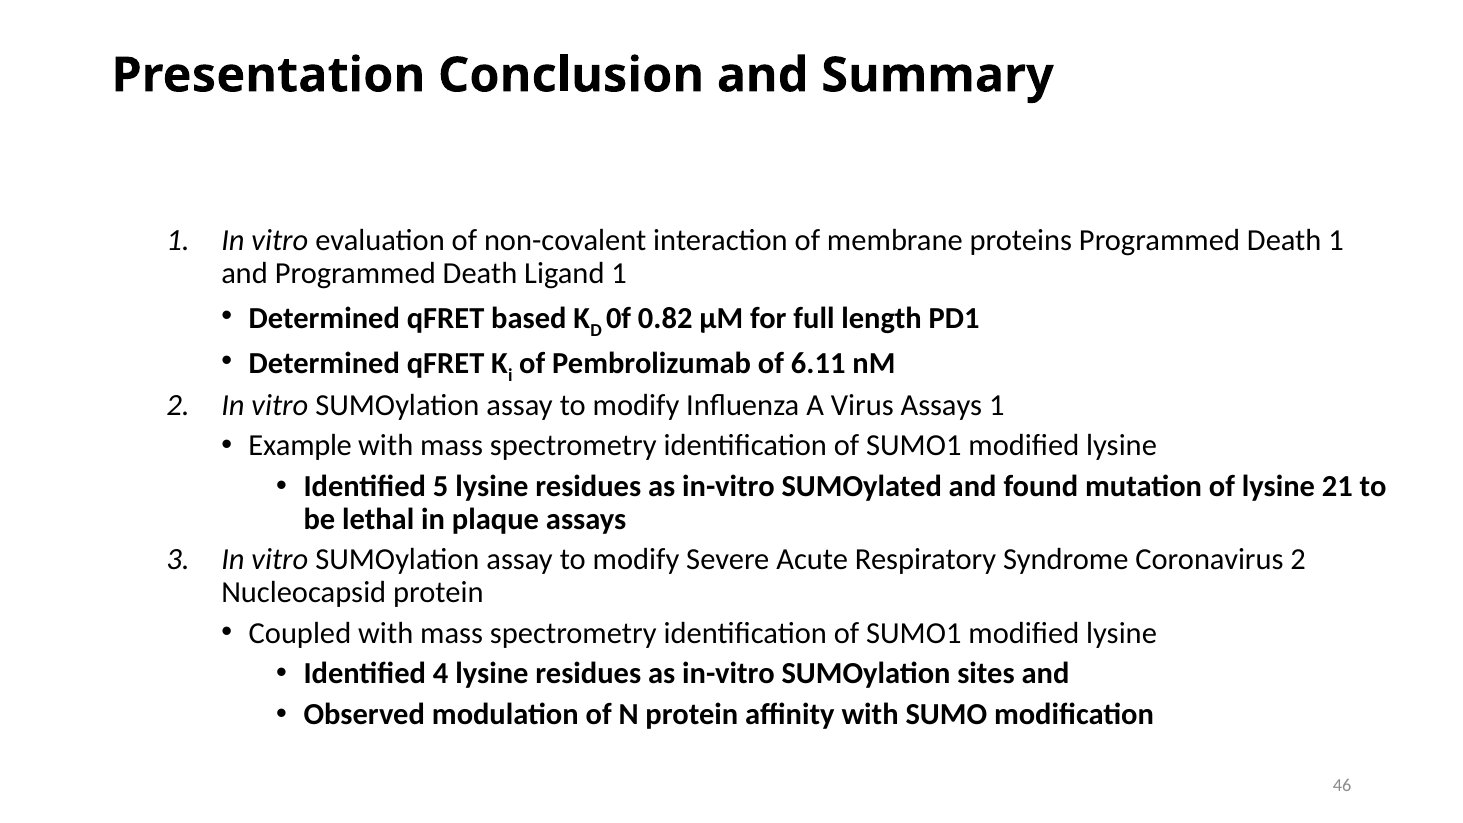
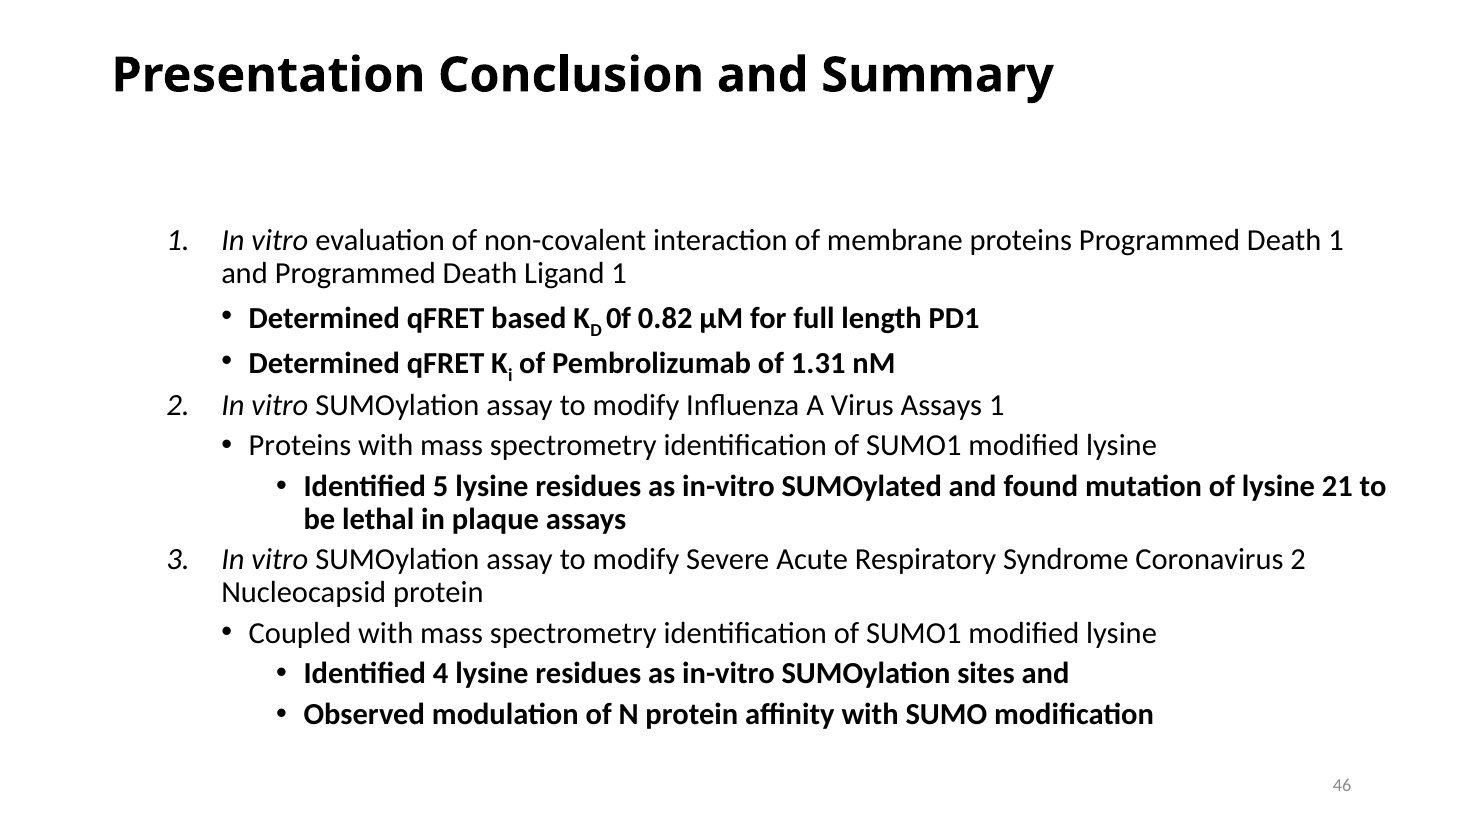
6.11: 6.11 -> 1.31 (818, 364)
Example: Example -> Proteins (300, 446)
